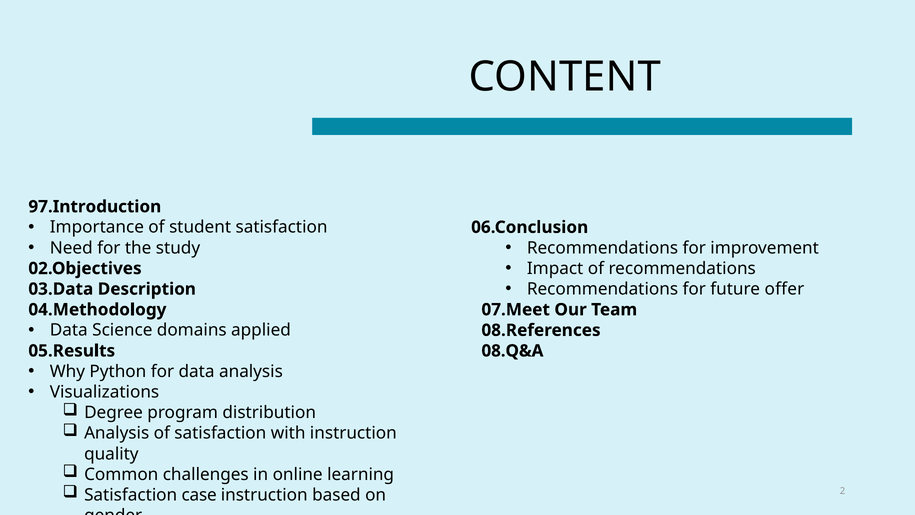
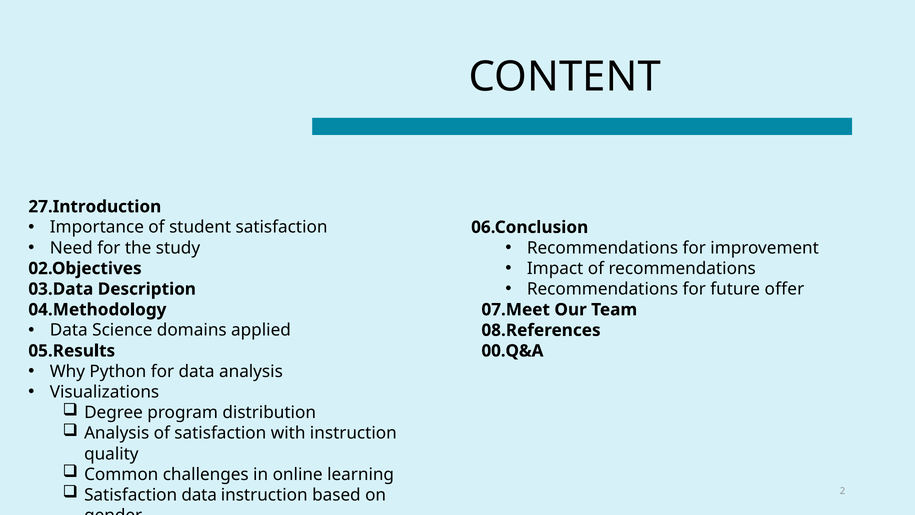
97.Introduction: 97.Introduction -> 27.Introduction (95, 207)
08.Q&A: 08.Q&A -> 00.Q&A (512, 351)
Satisfaction case: case -> data (199, 495)
